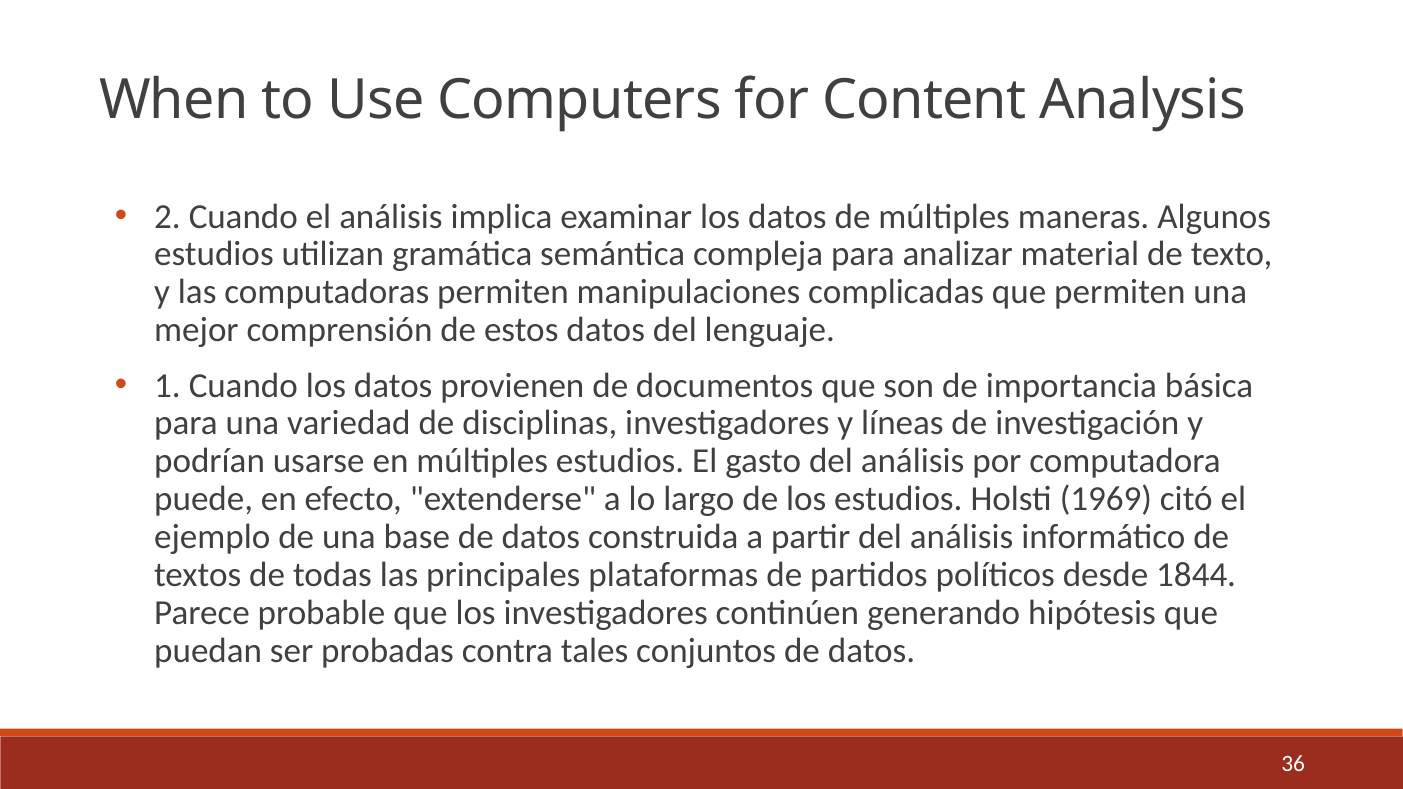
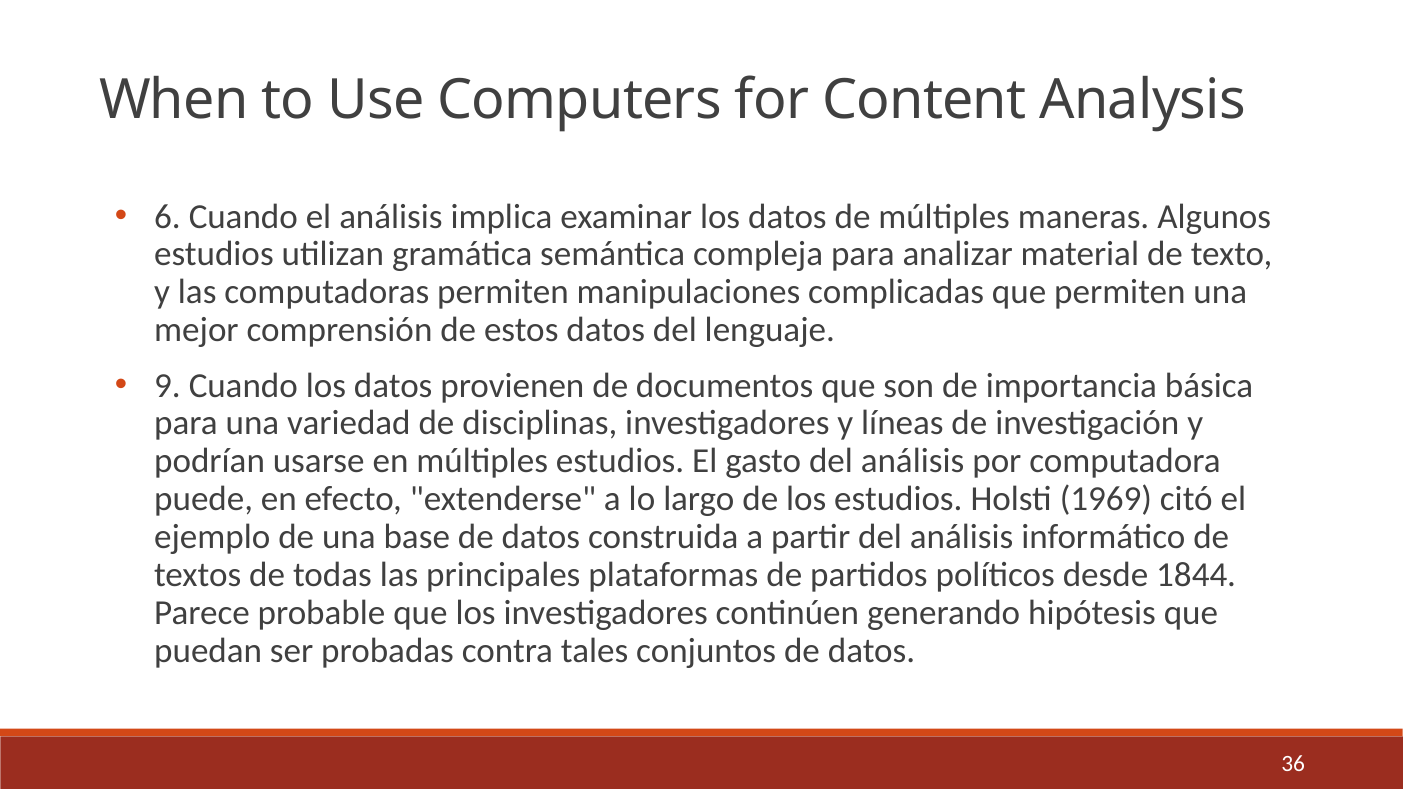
2: 2 -> 6 (168, 217)
1: 1 -> 9 (168, 386)
